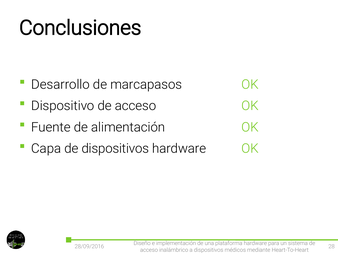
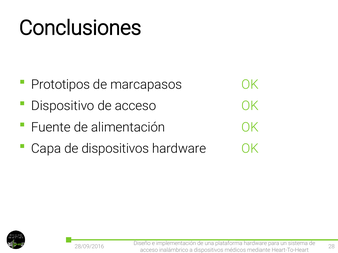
Desarrollo: Desarrollo -> Prototipos (61, 85)
